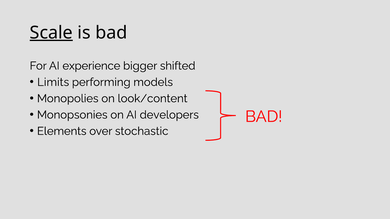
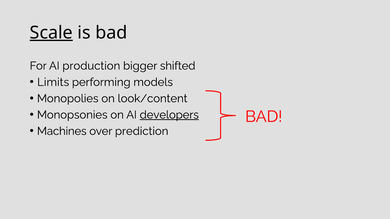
experience: experience -> production (91, 66)
developers underline: none -> present (169, 115)
Elements: Elements -> Machines (62, 131)
stochastic: stochastic -> prediction (142, 131)
